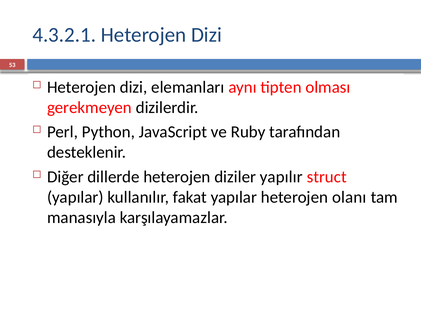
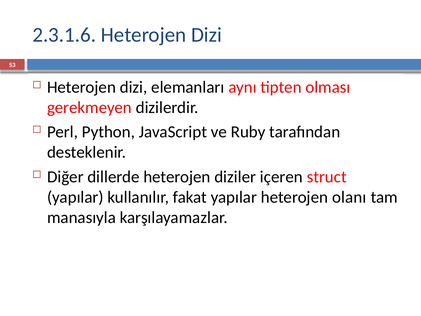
4.3.2.1: 4.3.2.1 -> 2.3.1.6 (64, 35)
yapılır: yapılır -> içeren (281, 177)
